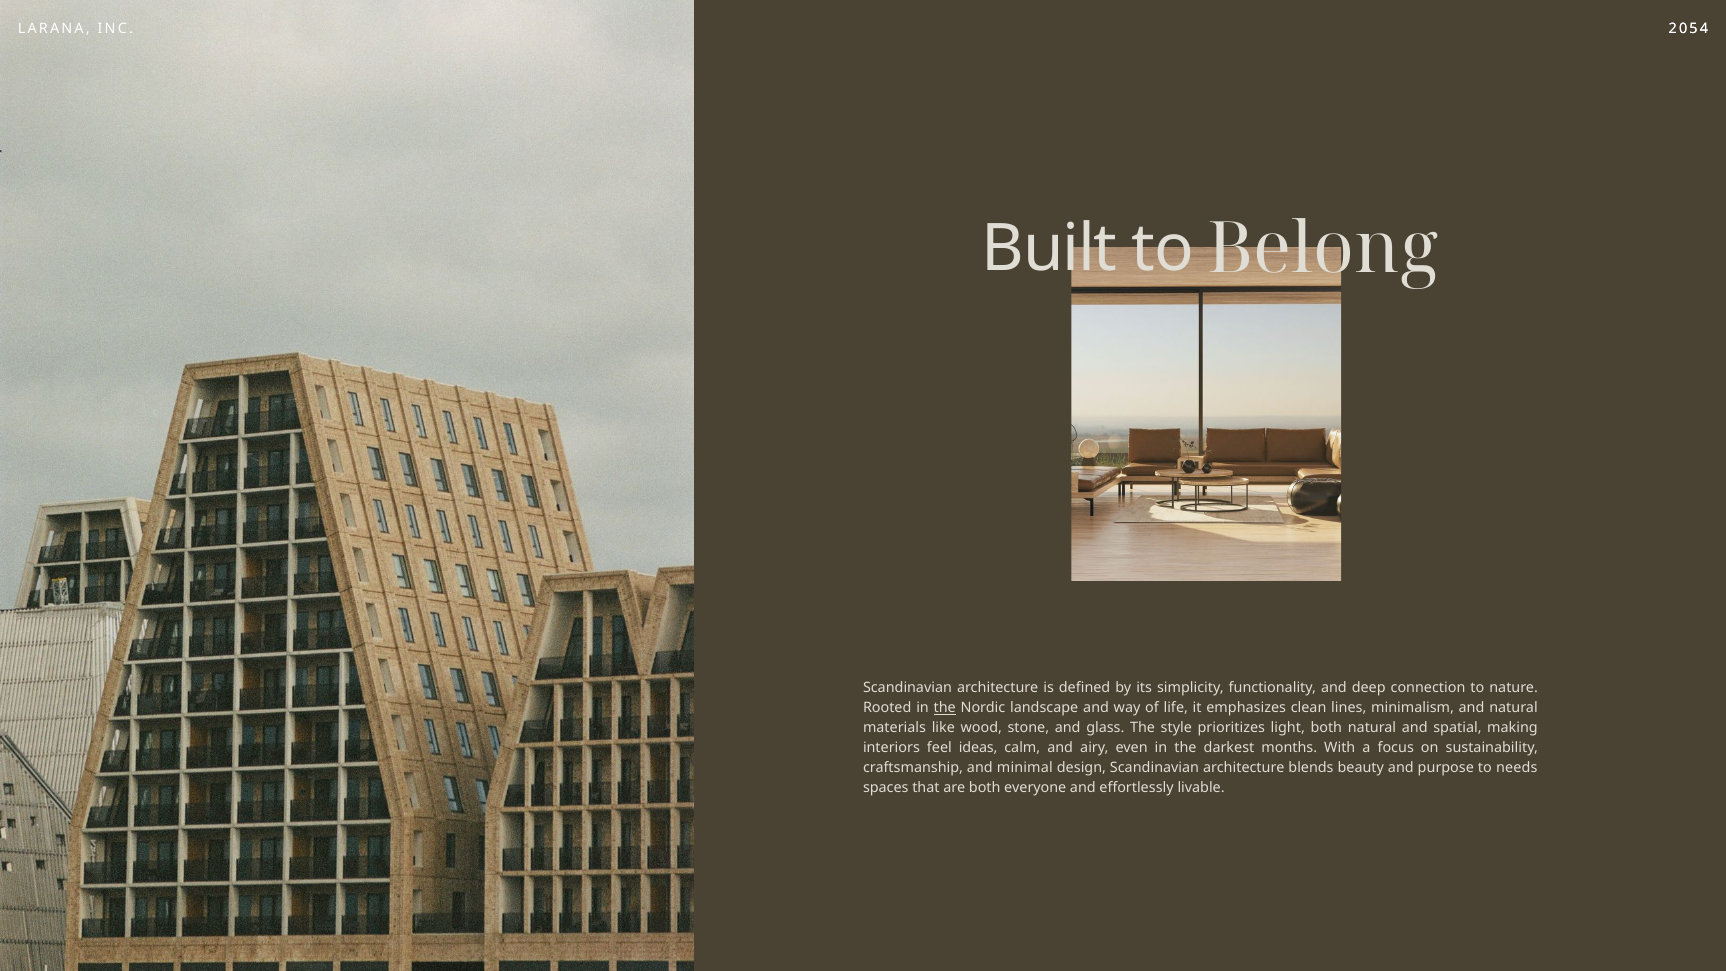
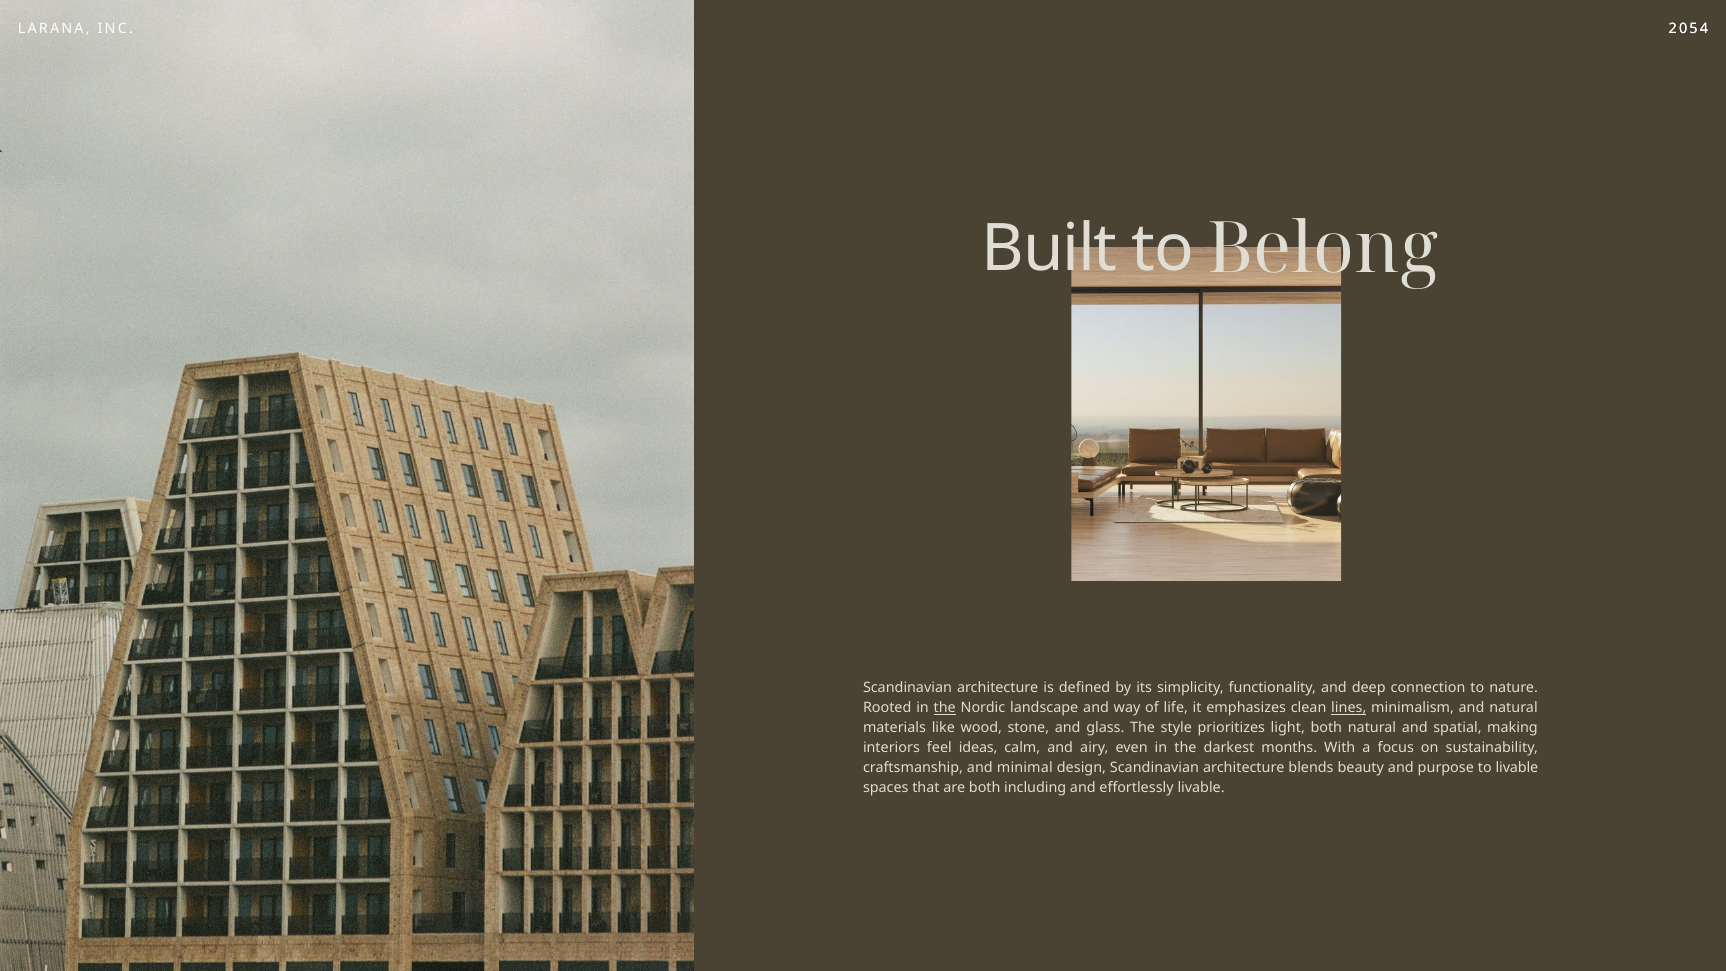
lines underline: none -> present (1349, 708)
to needs: needs -> livable (1517, 768)
everyone: everyone -> including (1035, 788)
